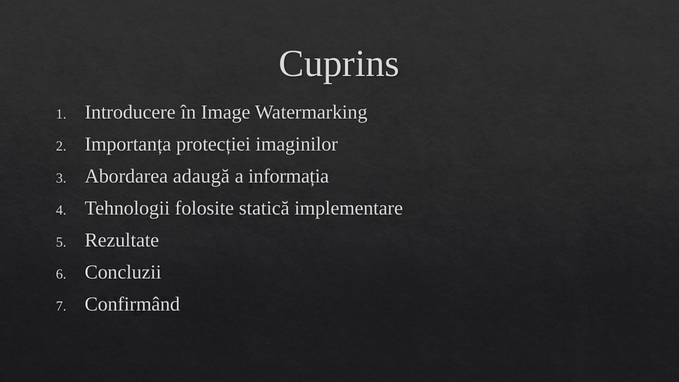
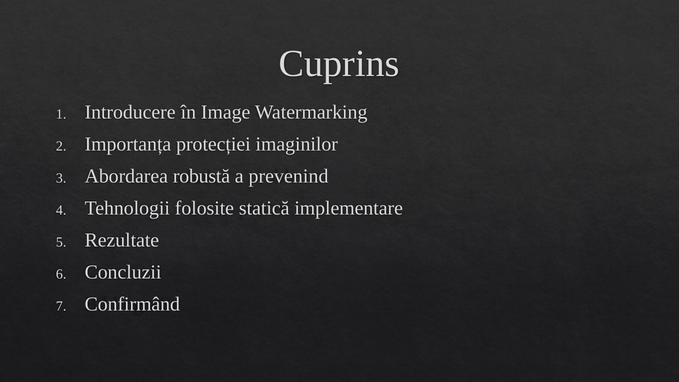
adaugă: adaugă -> robustă (201, 176)
informația: informația -> prevenind (288, 176)
